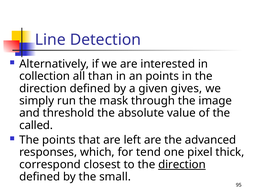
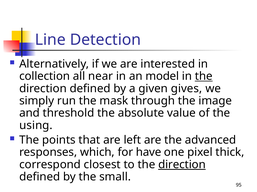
than: than -> near (101, 76)
an points: points -> model (162, 76)
the underline: none -> present (204, 76)
called: called -> using (36, 126)
tend: tend -> have (149, 153)
